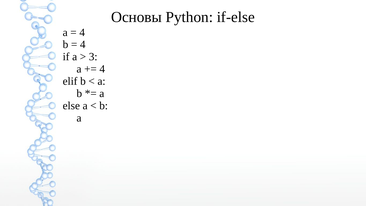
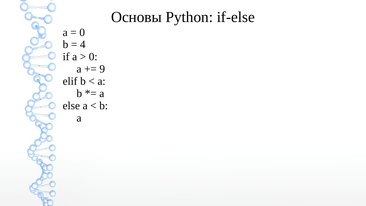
4: 4 -> 0 (82, 32)
3: 3 -> 0 (93, 57)
4: 4 -> 9 (102, 69)
